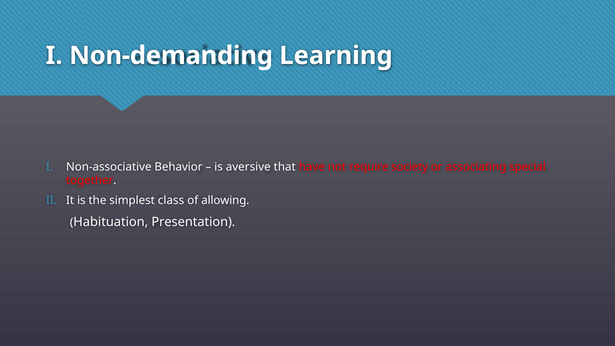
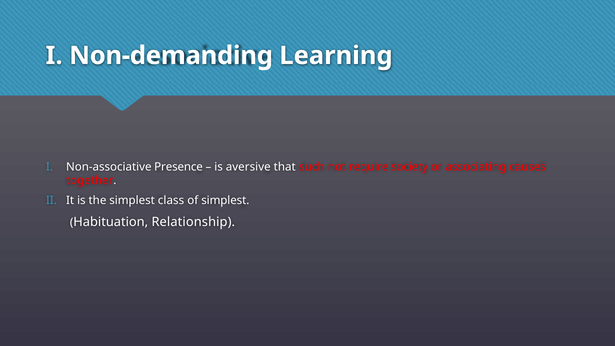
Behavior: Behavior -> Presence (179, 167)
have: have -> such (312, 167)
special: special -> causes (527, 167)
of allowing: allowing -> simplest (225, 201)
Presentation: Presentation -> Relationship (193, 222)
